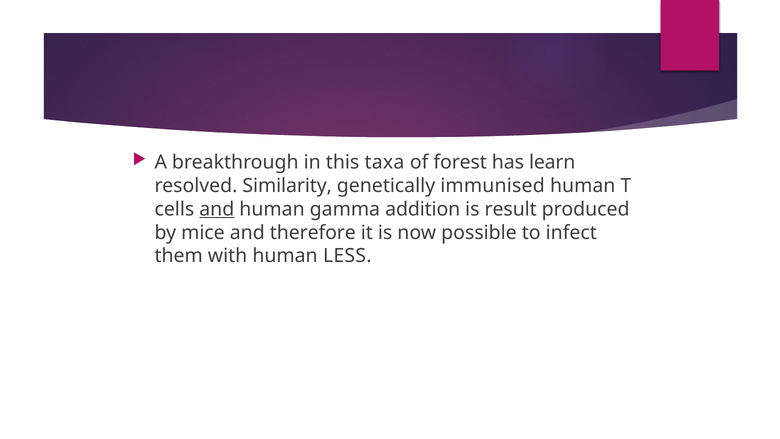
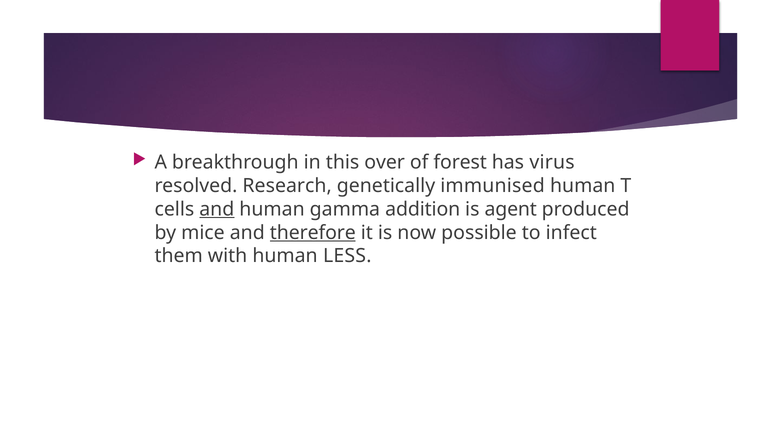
taxa: taxa -> over (385, 162)
learn: learn -> virus (552, 162)
Similarity: Similarity -> Research (287, 186)
result: result -> agent (511, 209)
therefore underline: none -> present (313, 232)
